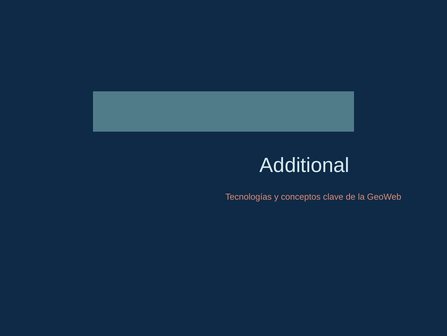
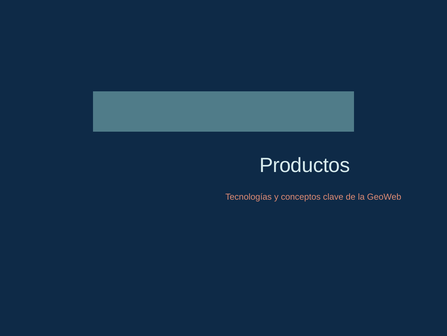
Additional: Additional -> Productos (305, 165)
